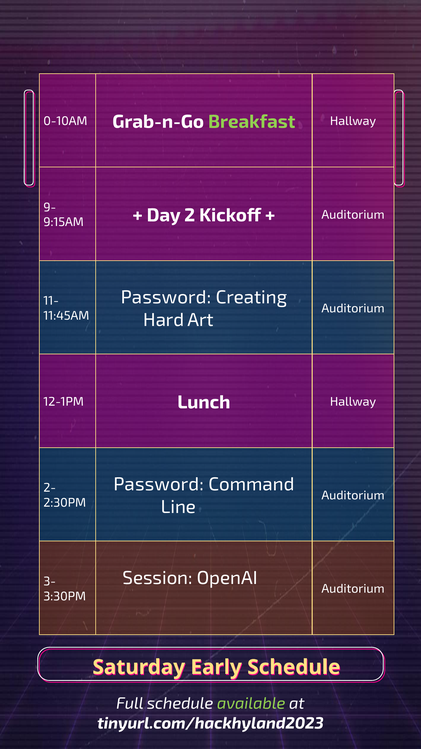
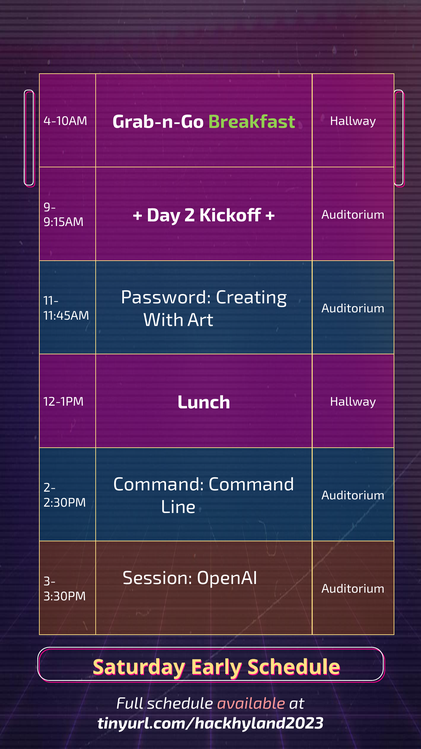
0-10AM: 0-10AM -> 4-10AM (65, 121)
Hard: Hard -> With (164, 320)
Password: Password -> Command (159, 484)
available colour: light green -> pink (251, 703)
